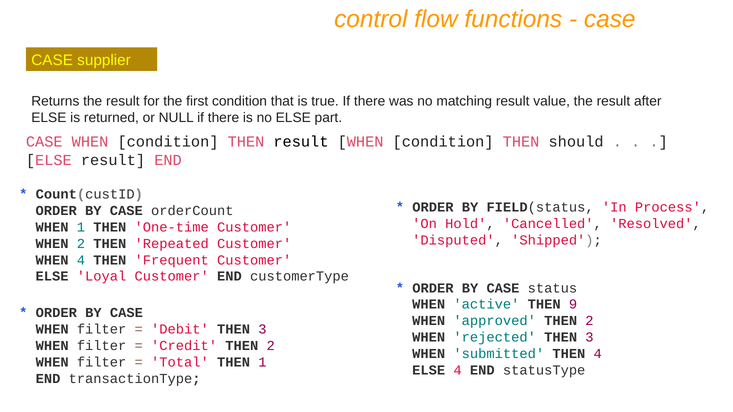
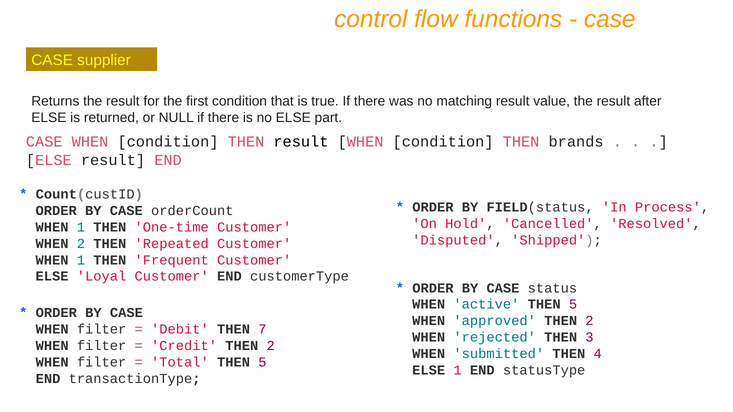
should: should -> brands (576, 142)
4: 4 -> 1 (81, 260)
active THEN 9: 9 -> 5 (573, 305)
Debit THEN 3: 3 -> 7 (262, 330)
Total THEN 1: 1 -> 5 (262, 363)
ELSE 4: 4 -> 1 (458, 371)
